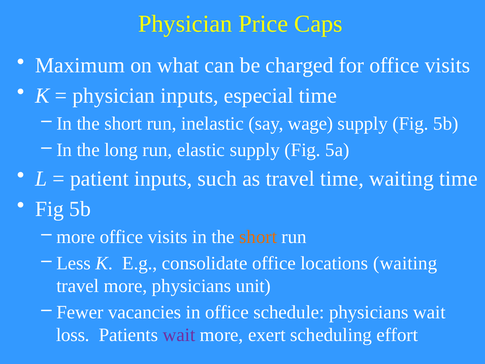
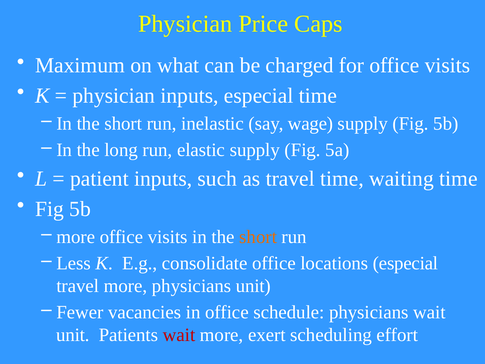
locations waiting: waiting -> especial (405, 263)
loss: loss -> unit (73, 335)
wait colour: purple -> red (179, 335)
